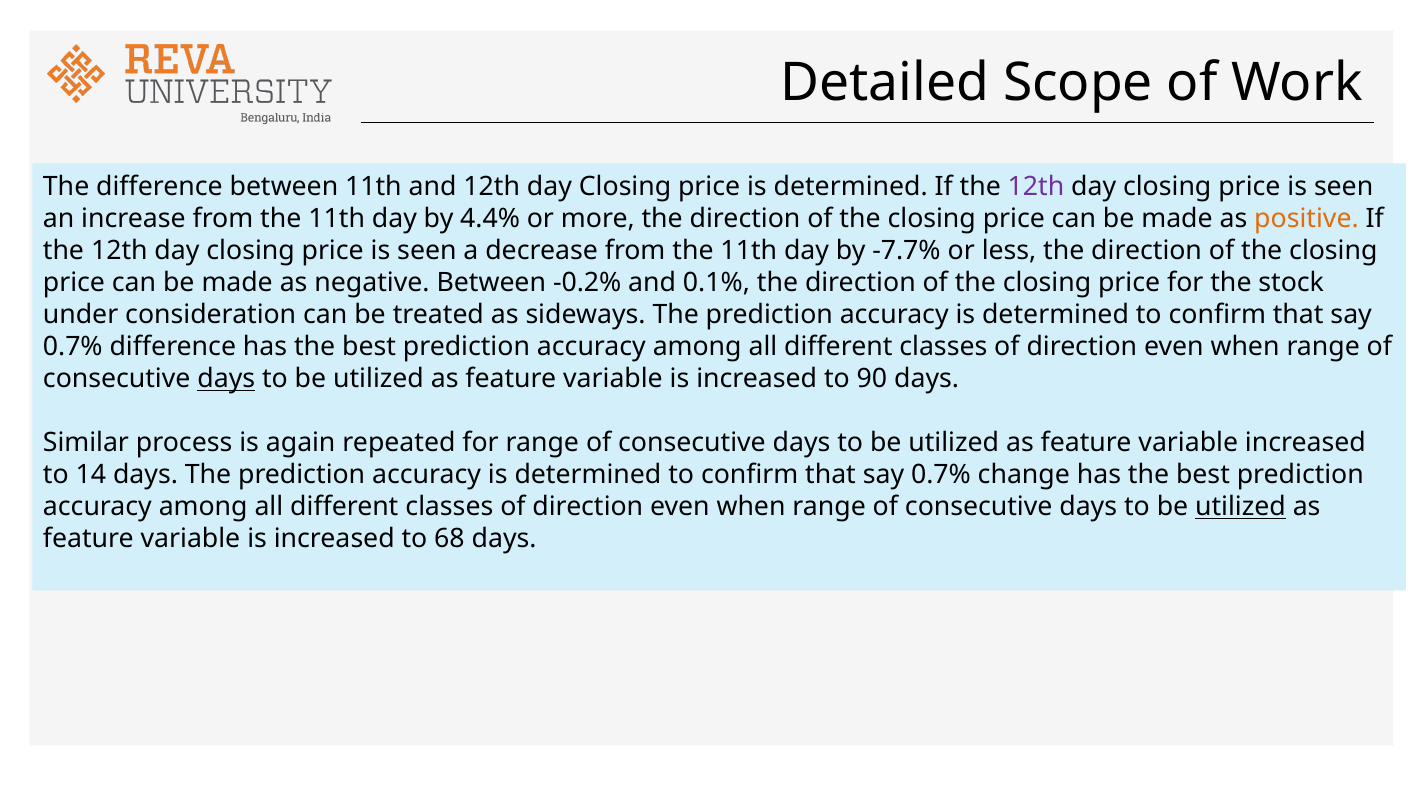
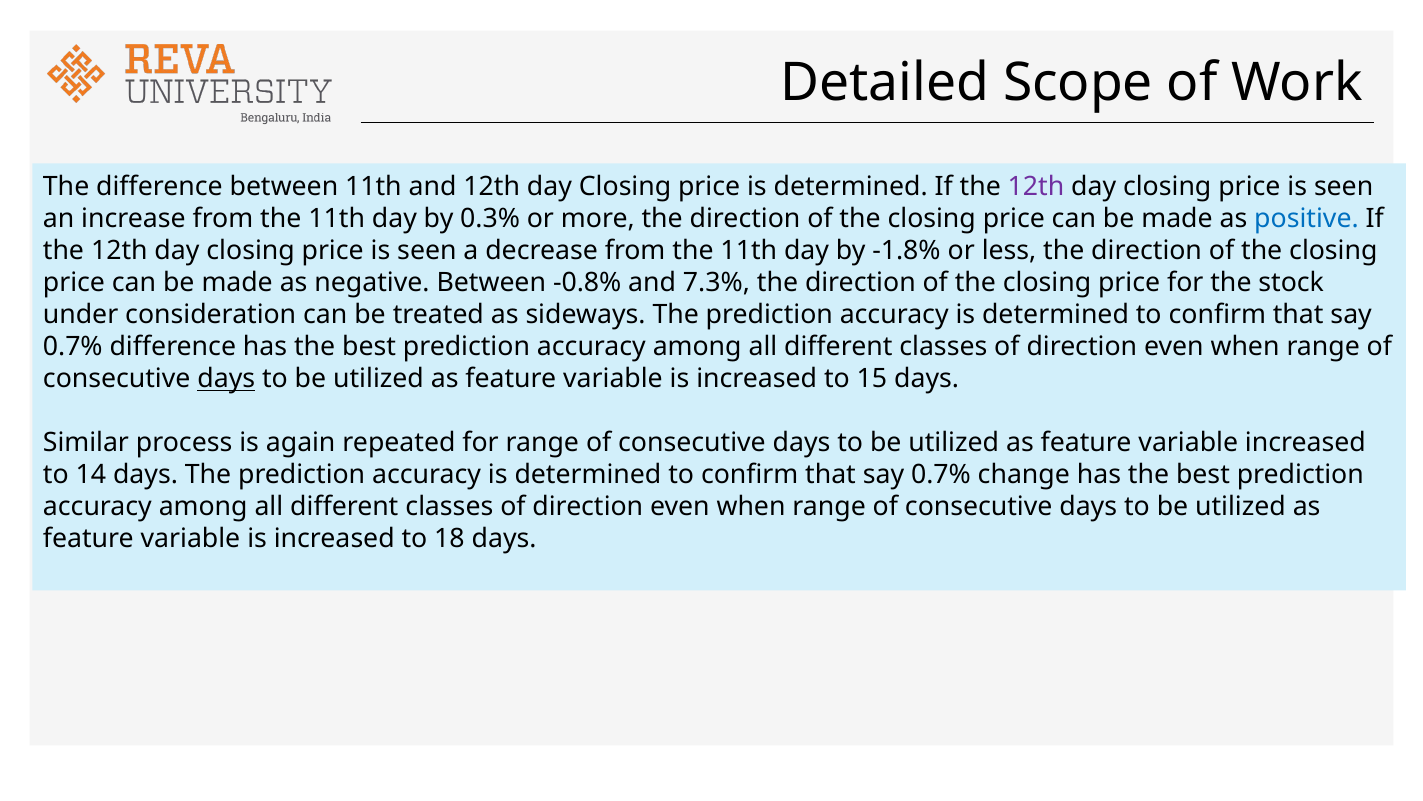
4.4%: 4.4% -> 0.3% (490, 219)
positive colour: orange -> blue (1306, 219)
-7.7%: -7.7% -> -1.8% (906, 251)
-0.2%: -0.2% -> -0.8% (587, 283)
0.1%: 0.1% -> 7.3% (716, 283)
90: 90 -> 15 (872, 379)
utilized underline: present -> none (1240, 507)
68: 68 -> 18 (449, 539)
